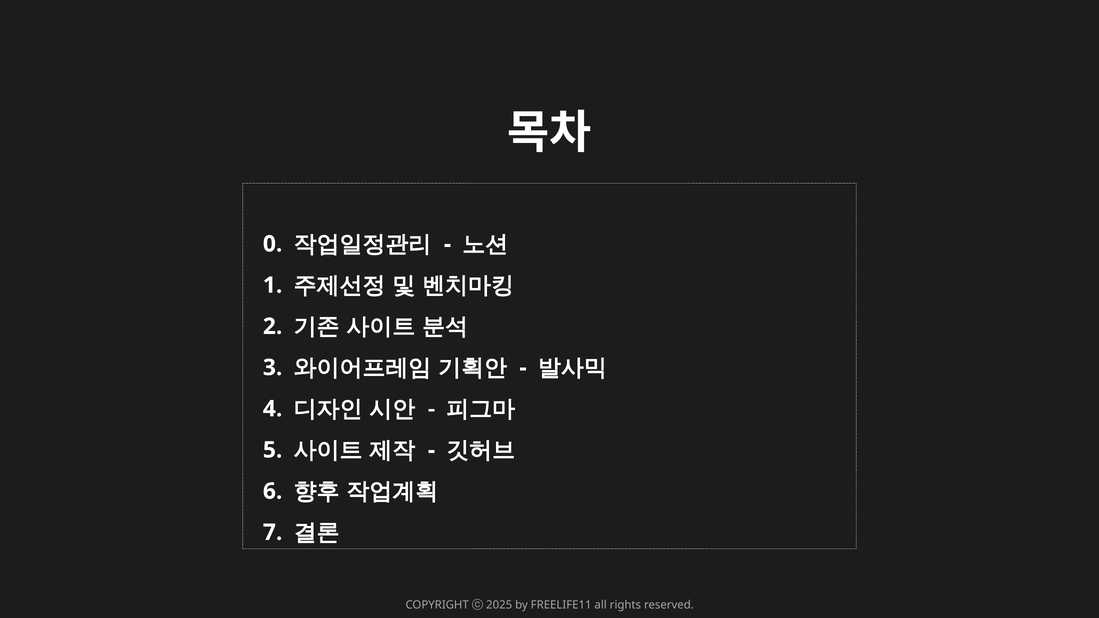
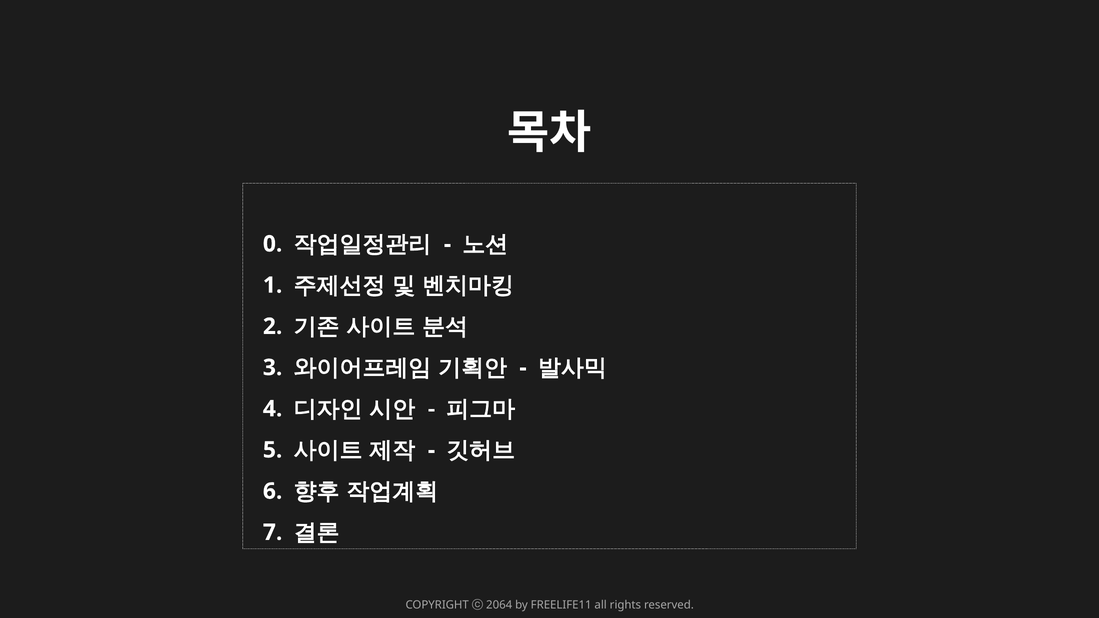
2025: 2025 -> 2064 (499, 605)
